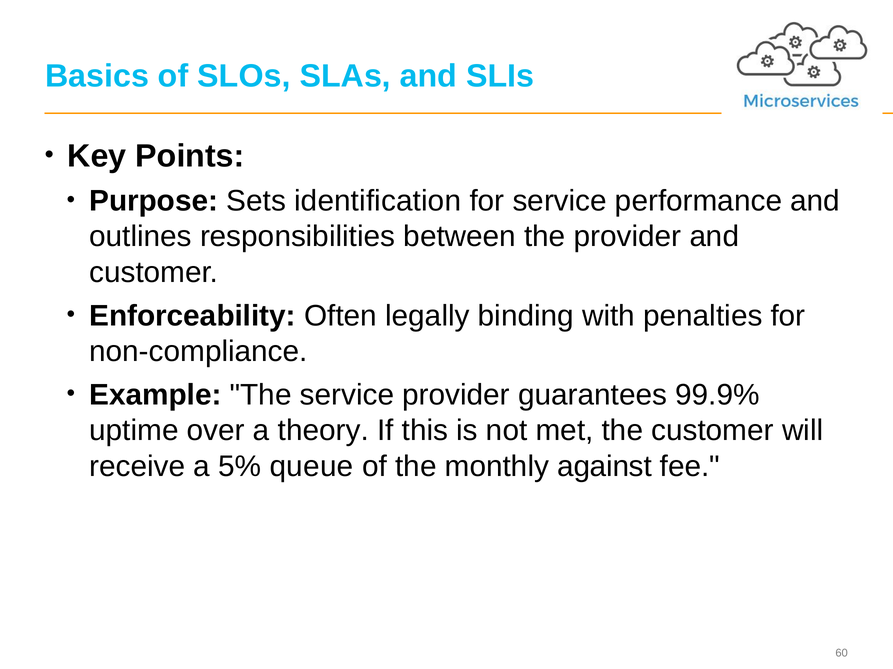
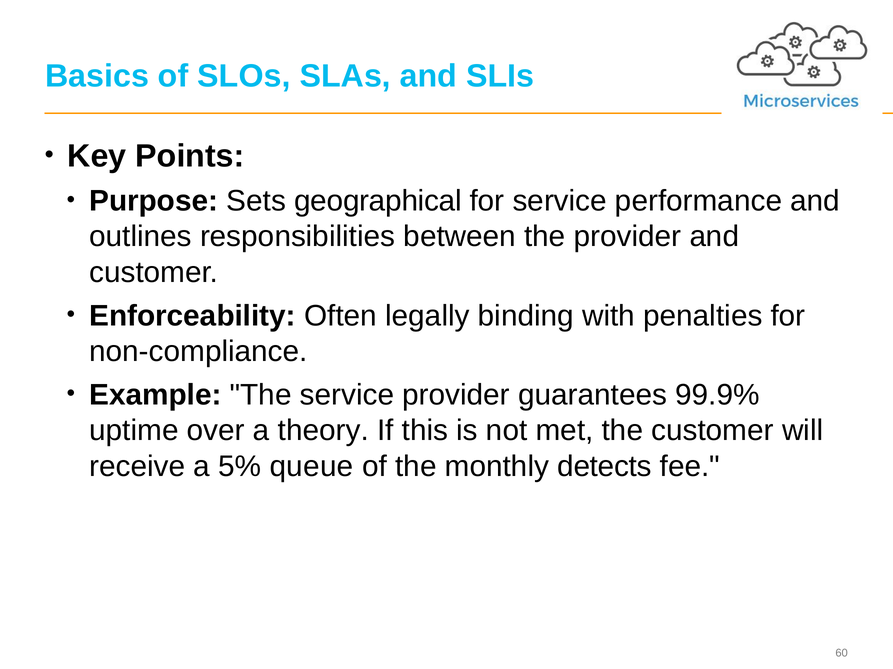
identification: identification -> geographical (378, 201)
against: against -> detects (605, 467)
